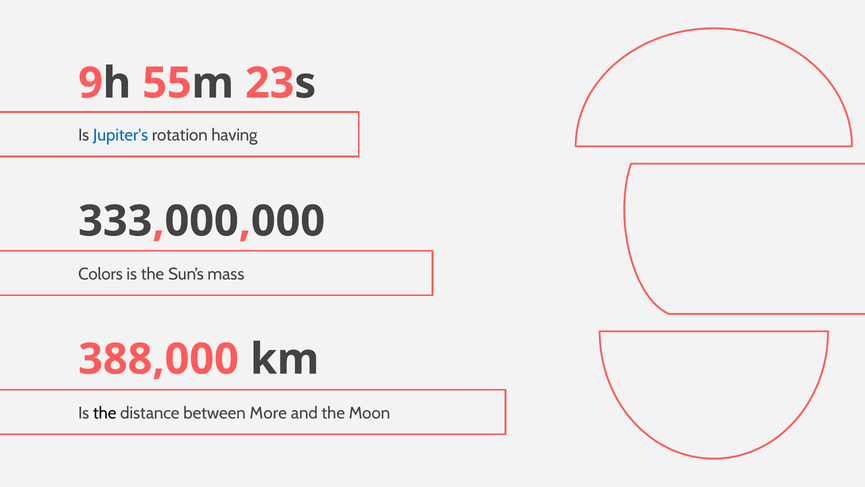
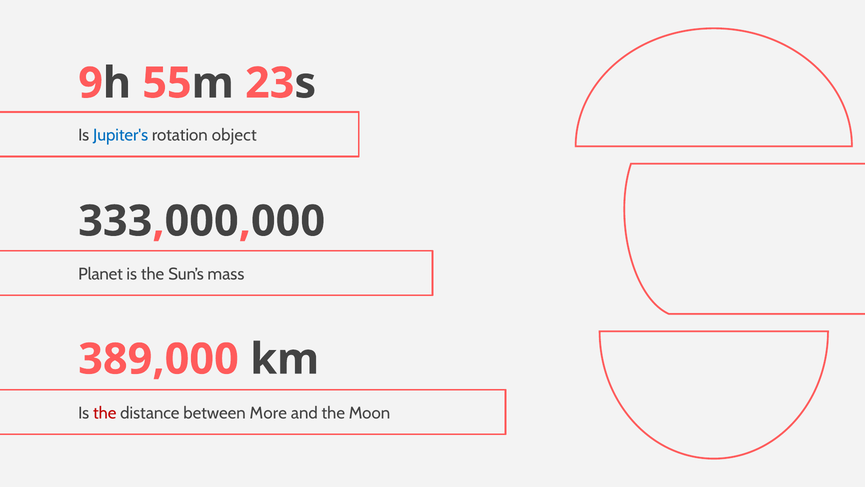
having: having -> object (234, 135)
Colors: Colors -> Planet (101, 274)
388,000: 388,000 -> 389,000 (159, 359)
the colour: black -> red (105, 413)
